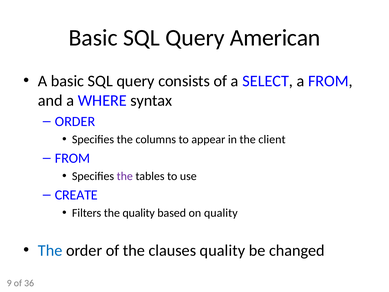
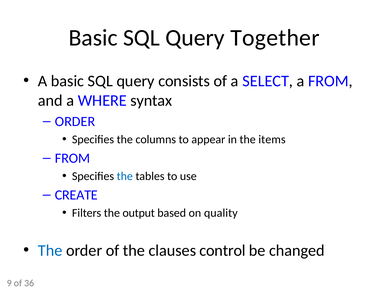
American: American -> Together (275, 38)
client: client -> items (272, 139)
the colour: purple -> blue (125, 176)
the quality: quality -> output (139, 213)
clauses quality: quality -> control (223, 250)
